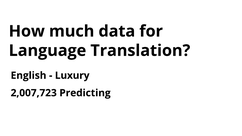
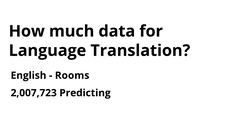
Luxury: Luxury -> Rooms (72, 76)
